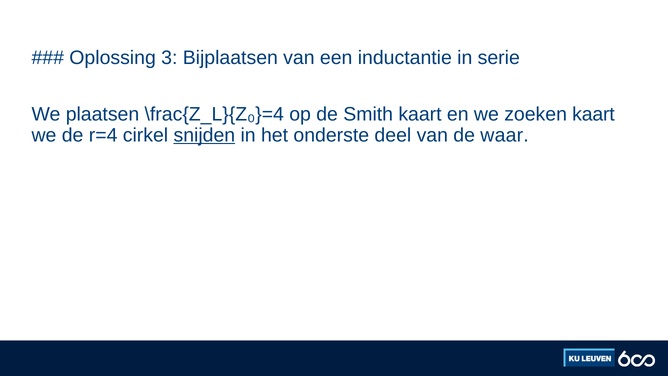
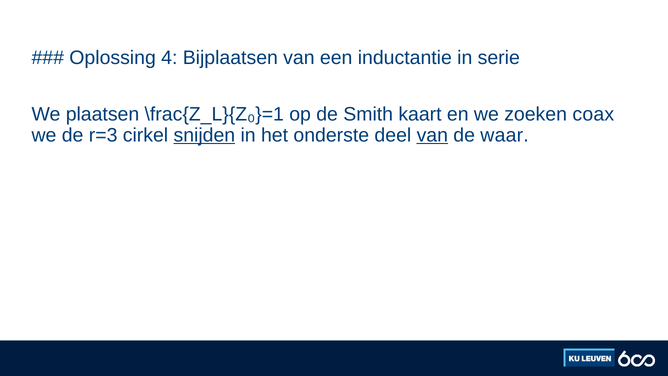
3: 3 -> 4 (169, 58)
\frac{Z_L}{Z₀}=4: \frac{Z_L}{Z₀}=4 -> \frac{Z_L}{Z₀}=1 (214, 114)
zoeken kaart: kaart -> coax (593, 114)
r=4: r=4 -> r=3 (103, 135)
van underline: none -> present (432, 135)
